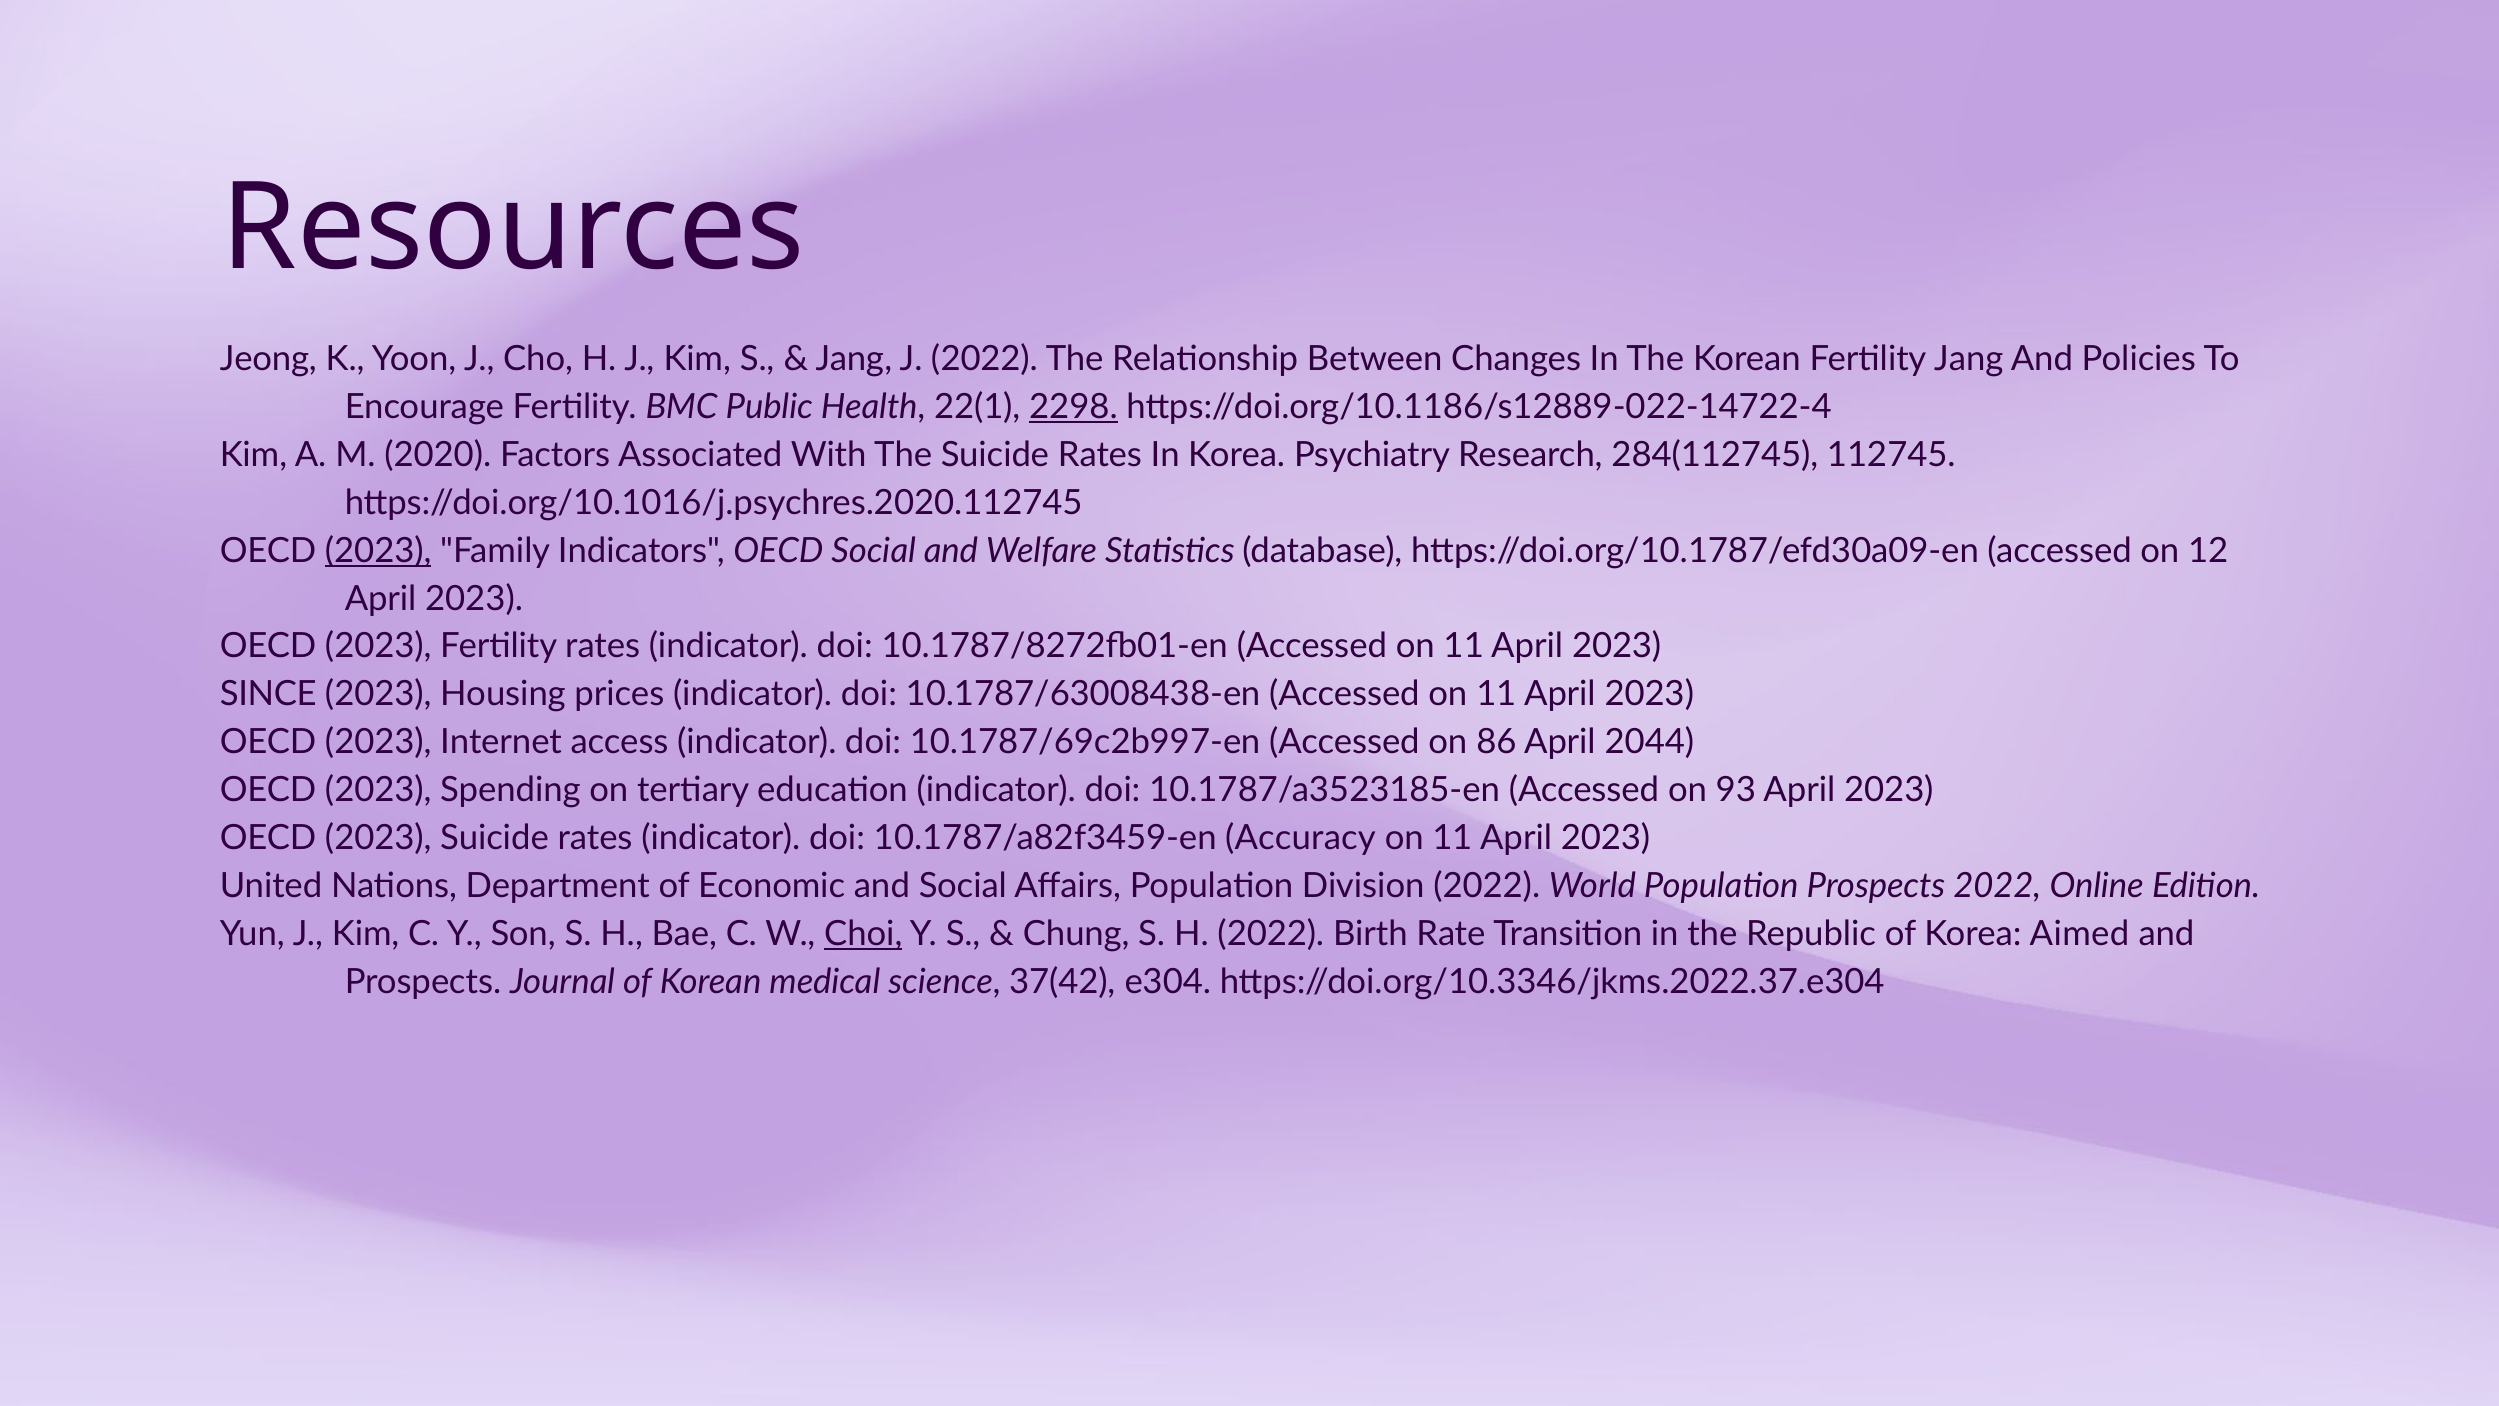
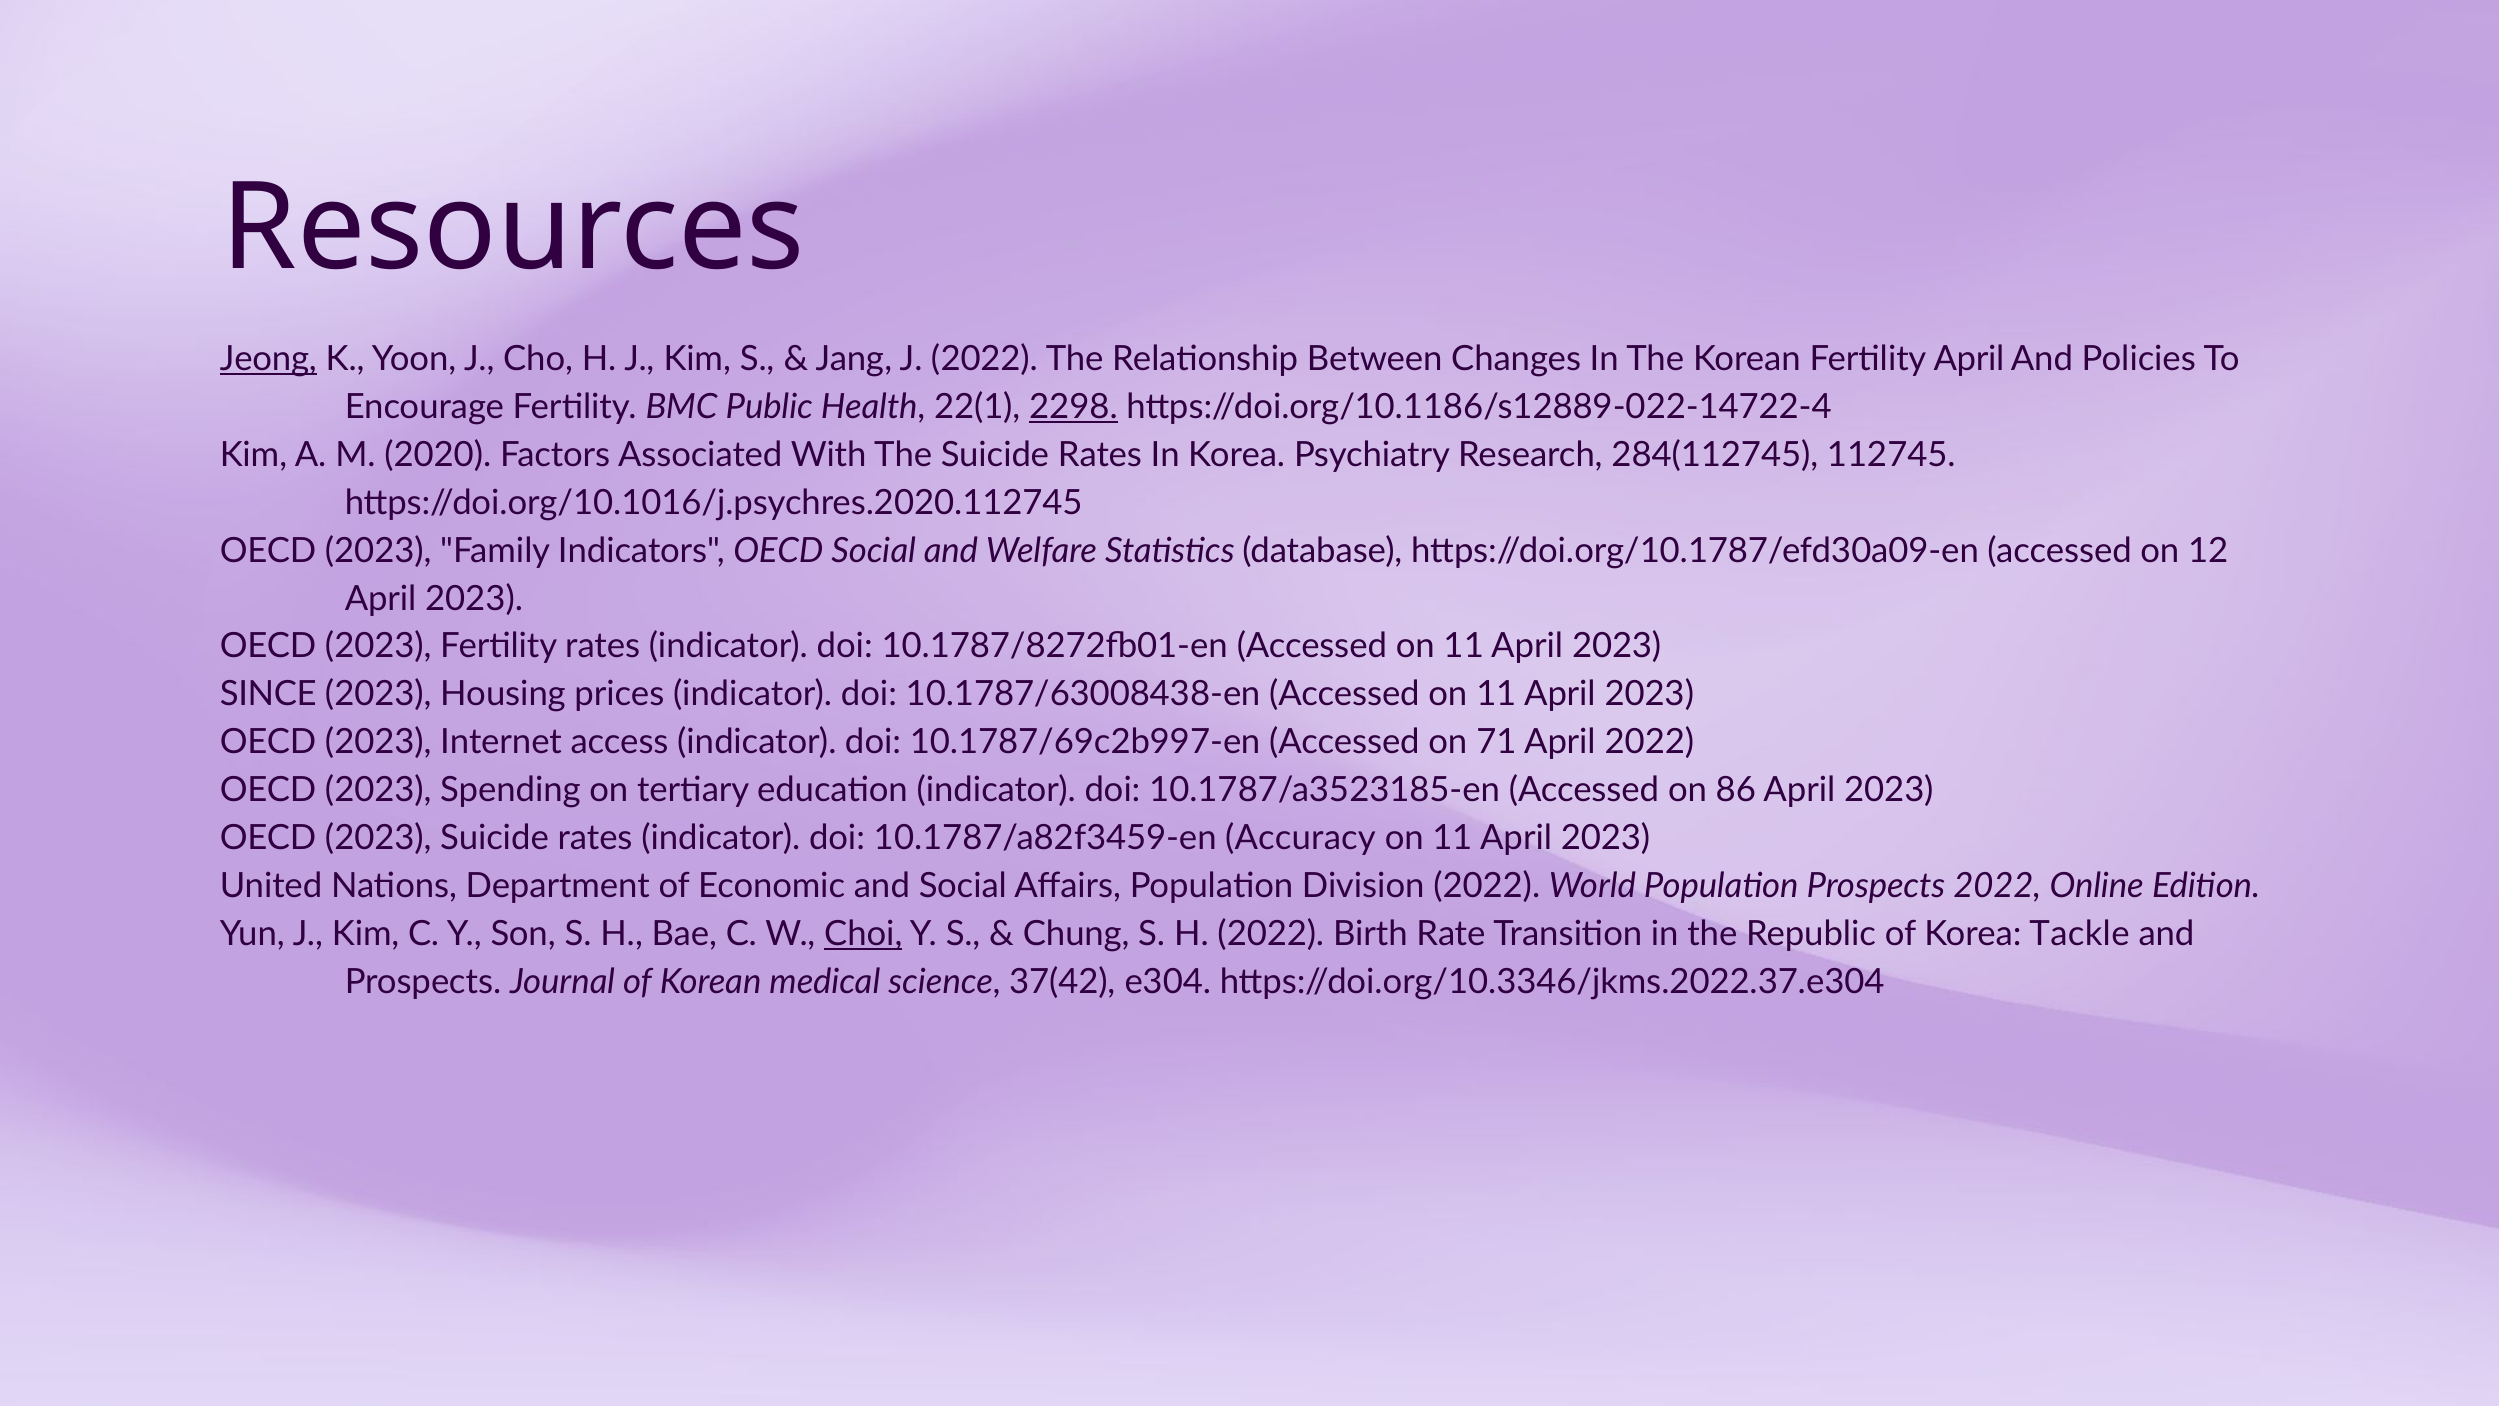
Jeong underline: none -> present (268, 359)
Fertility Jang: Jang -> April (1969, 359)
2023 underline: present -> none (378, 551)
86: 86 -> 71 (1496, 742)
April 2044: 2044 -> 2022 (1649, 742)
93: 93 -> 86 (1736, 790)
Aimed: Aimed -> Tackle (2080, 934)
